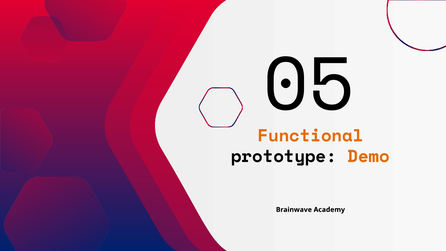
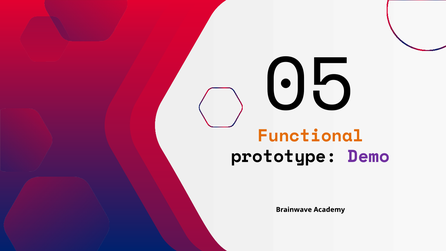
Demo colour: orange -> purple (369, 156)
